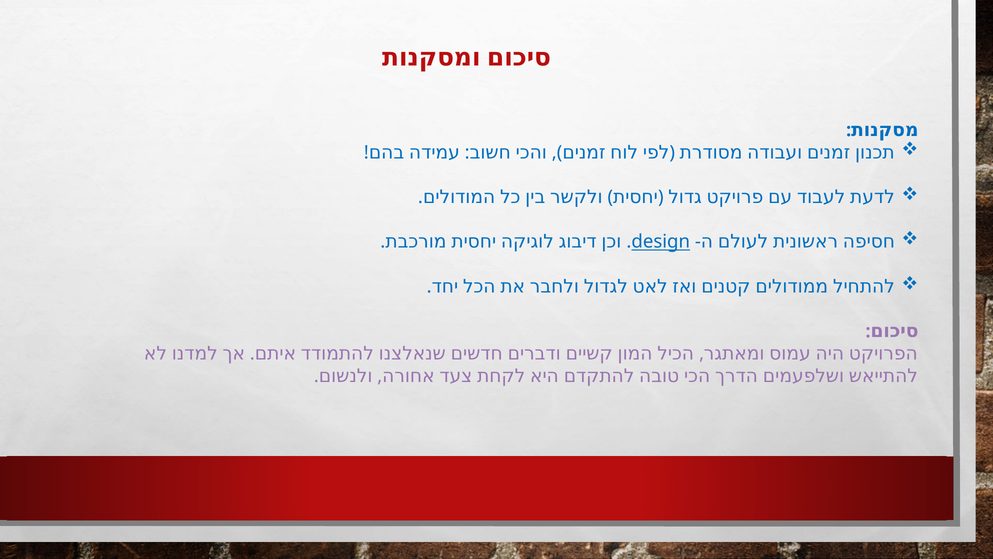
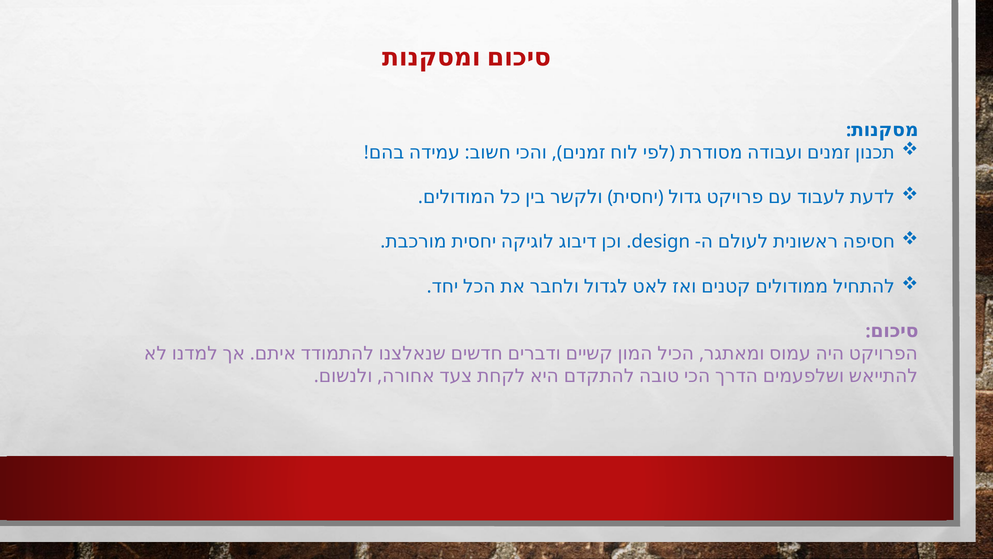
design underline: present -> none (661, 242)
